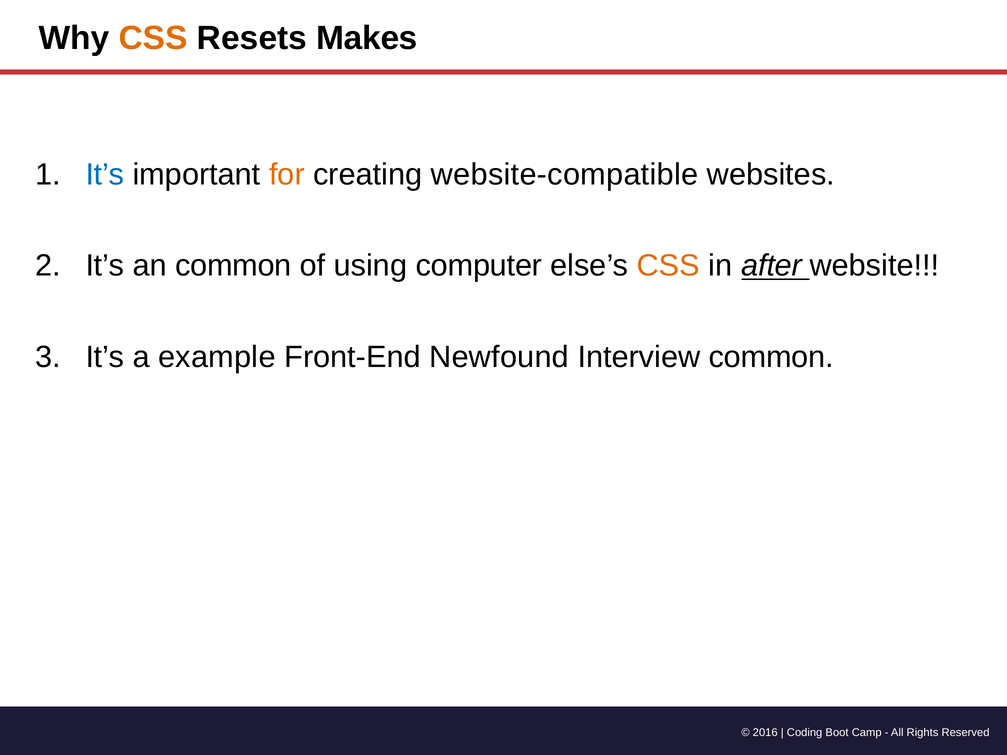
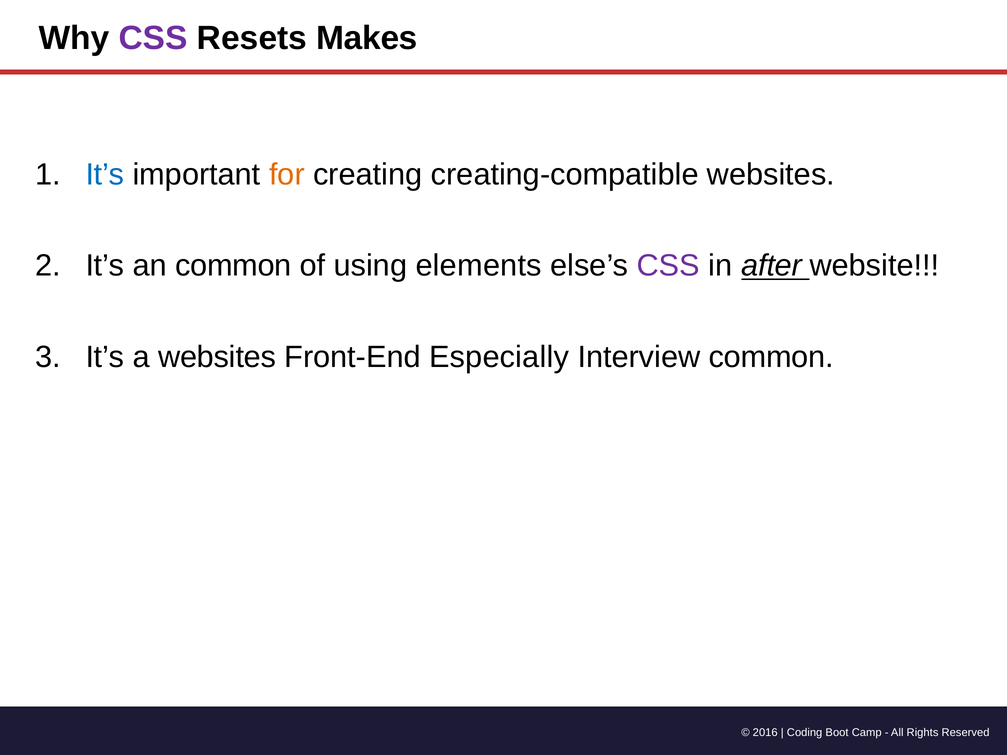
CSS colour: orange -> purple (153, 38)
website-compatible: website-compatible -> creating-compatible (565, 175)
computer: computer -> elements (479, 266)
CSS colour: orange -> purple (668, 266)
a example: example -> websites (217, 357)
Newfound: Newfound -> Especially (499, 357)
